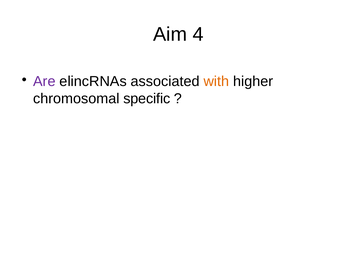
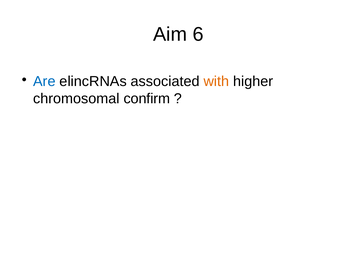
4: 4 -> 6 (198, 34)
Are colour: purple -> blue (44, 81)
specific: specific -> confirm (147, 98)
